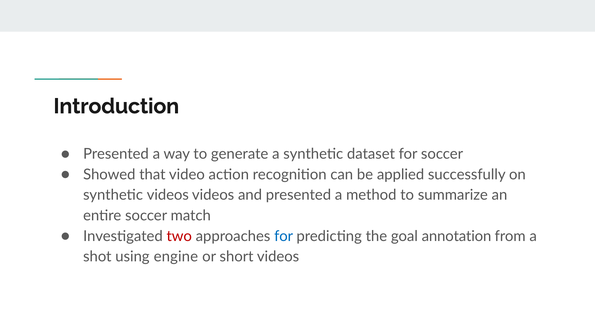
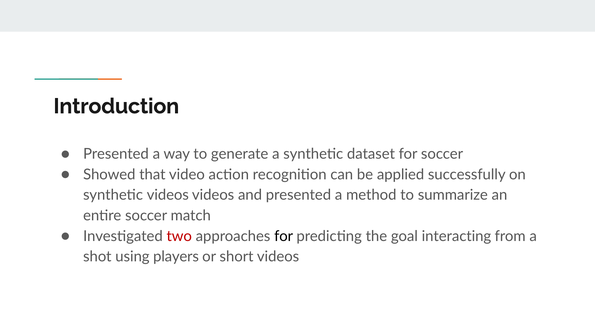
for colour: blue -> black (284, 236)
annotation: annotation -> interacting (456, 236)
engine: engine -> players (176, 256)
